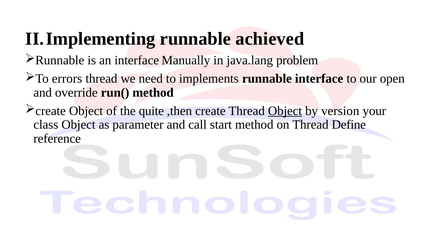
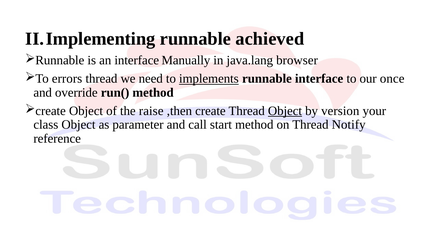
problem: problem -> browser (297, 60)
implements underline: none -> present (209, 79)
open: open -> once (392, 79)
quite: quite -> raise (151, 111)
Define: Define -> Notify (349, 125)
